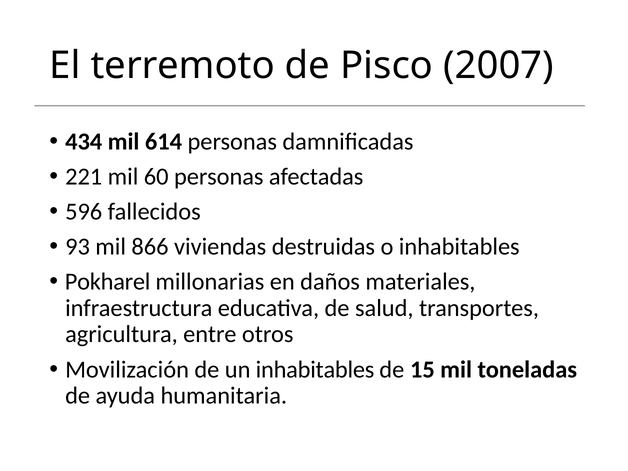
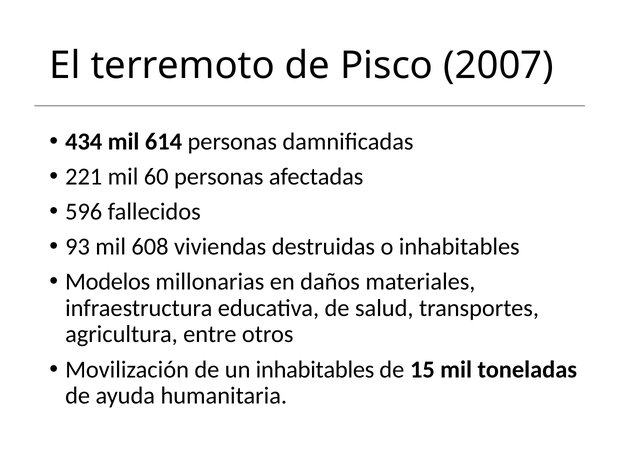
866: 866 -> 608 (150, 247)
Pokharel: Pokharel -> Modelos (108, 282)
